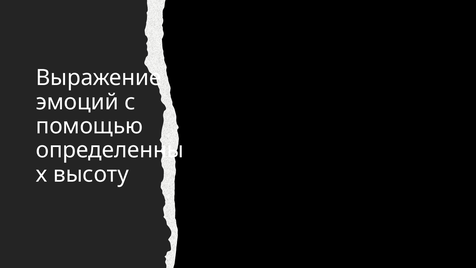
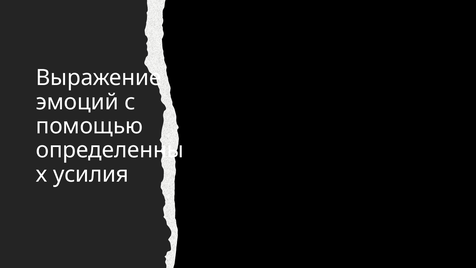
высоту: высоту -> усилия (91, 174)
